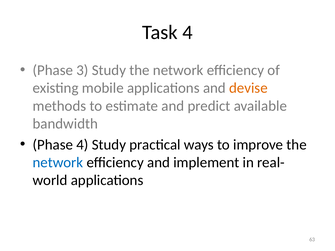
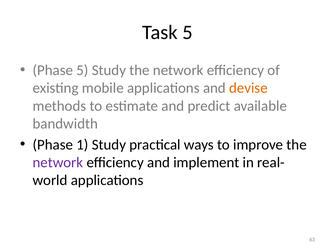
Task 4: 4 -> 5 (187, 32)
Phase 3: 3 -> 5 (82, 70)
Phase 4: 4 -> 1 (82, 145)
network colour: blue -> purple (58, 163)
